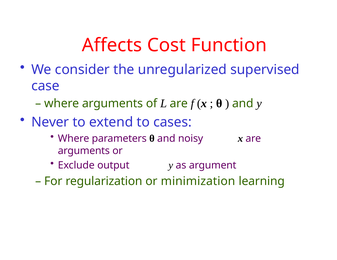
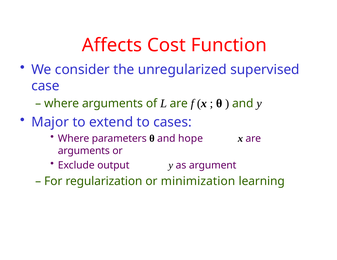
Never: Never -> Major (50, 122)
noisy: noisy -> hope (191, 139)
